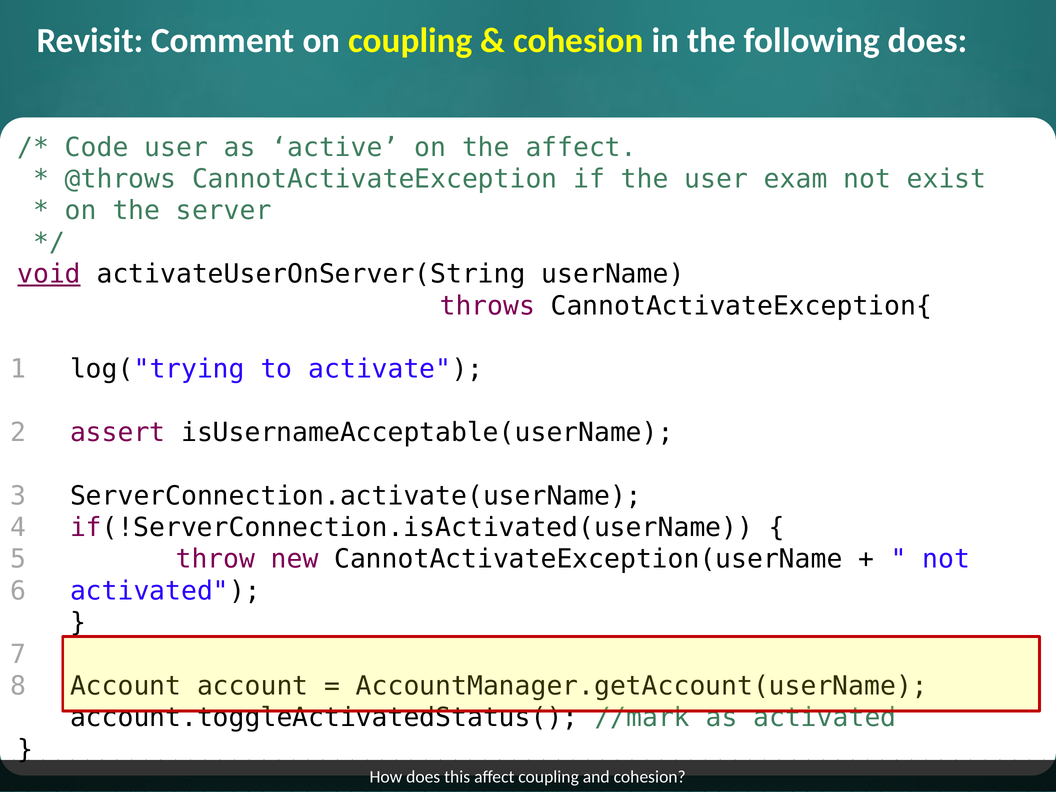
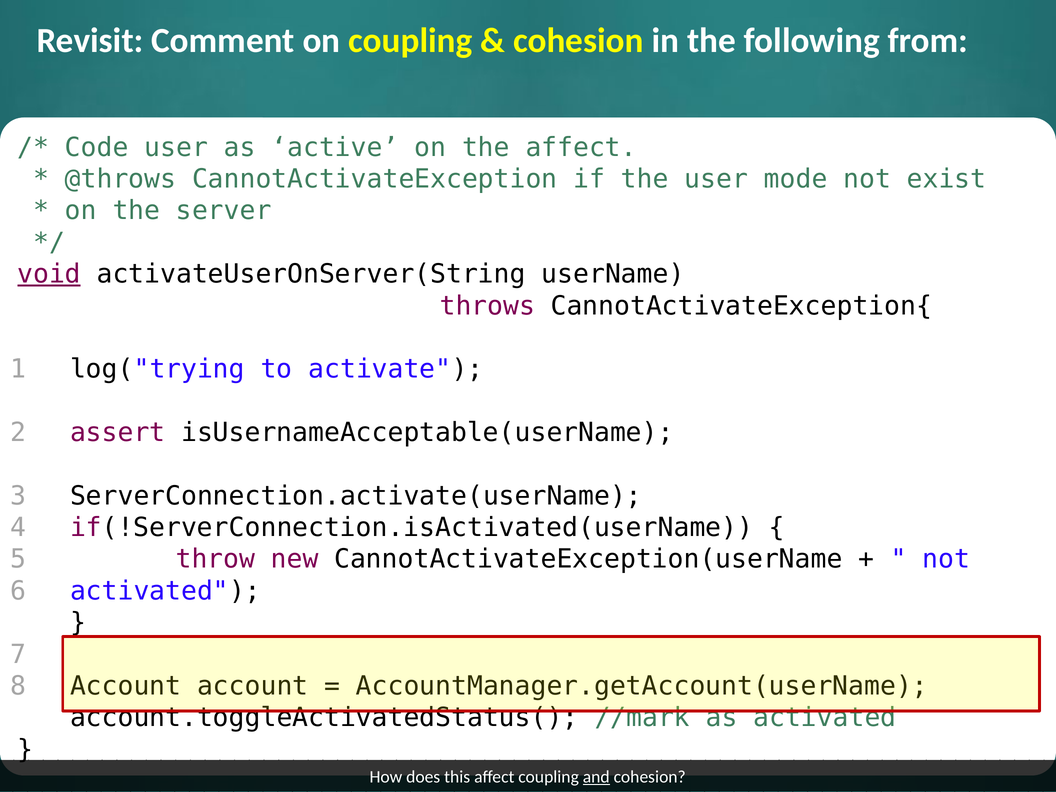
following does: does -> from (928, 41)
exam: exam -> mode (796, 179)
and underline: none -> present (596, 777)
